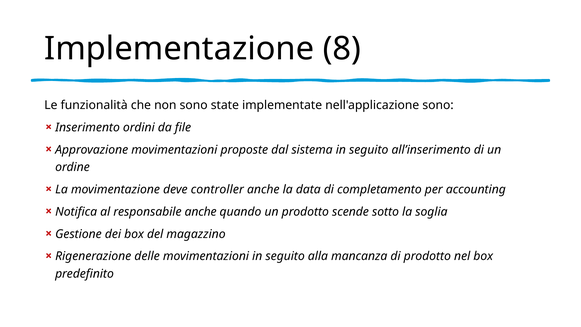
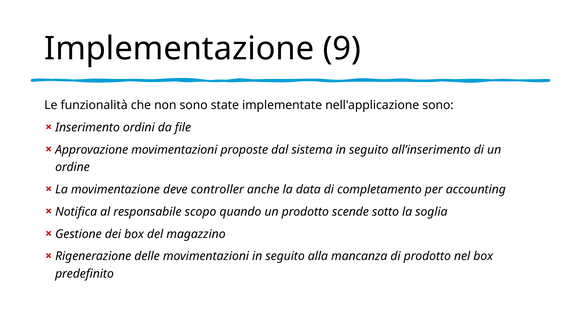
8: 8 -> 9 (342, 49)
responsabile anche: anche -> scopo (201, 212)
